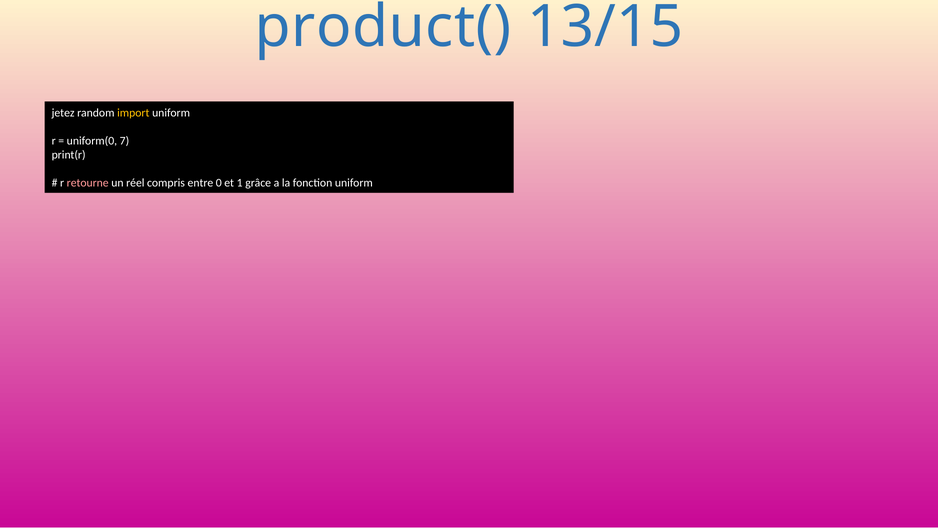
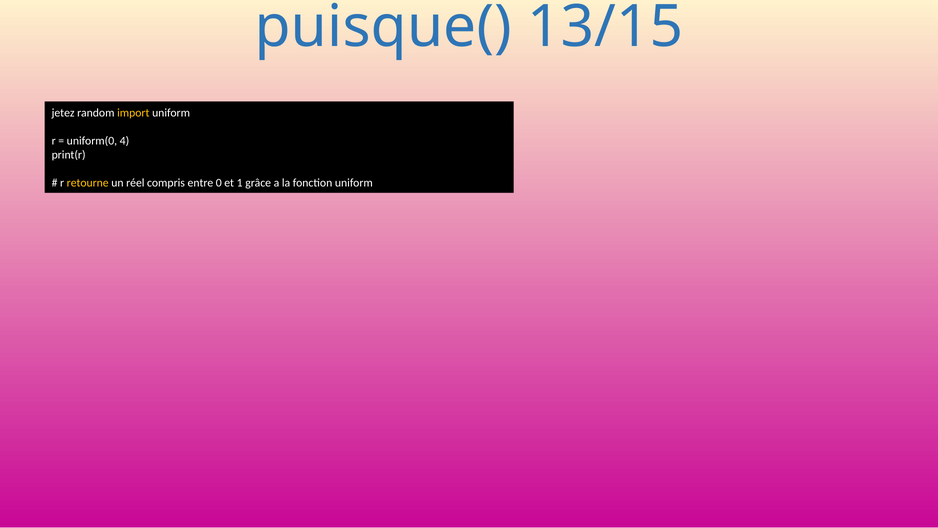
product(: product( -> puisque( (383, 27)
7: 7 -> 4 (124, 141)
retourne colour: pink -> yellow (88, 183)
